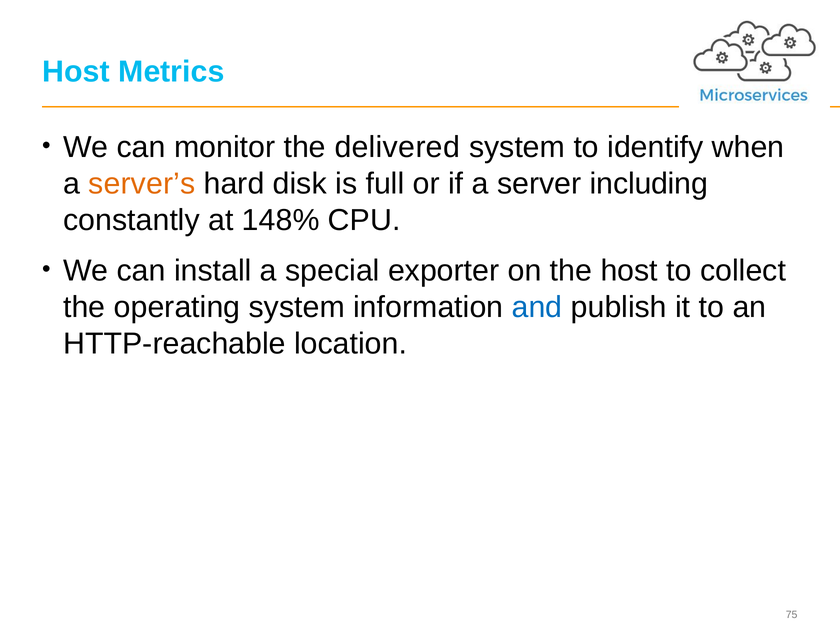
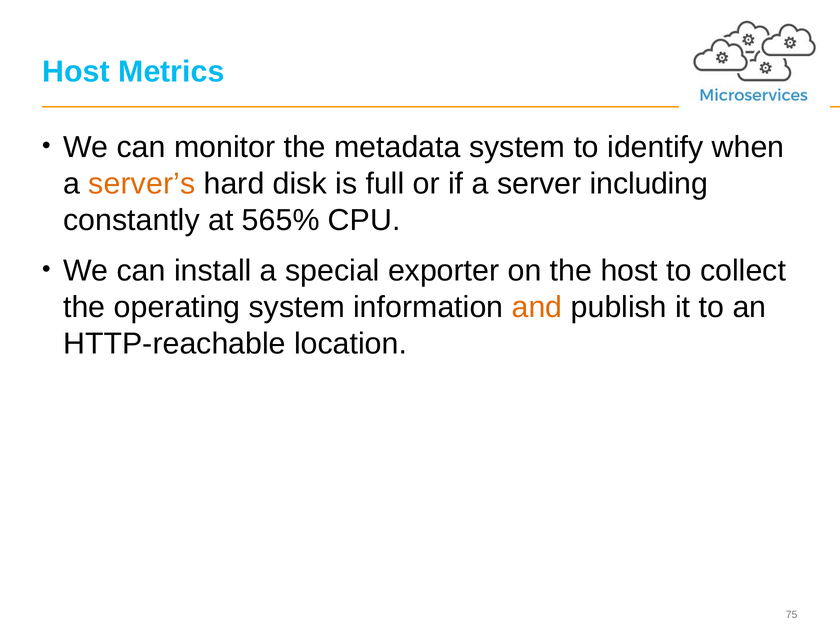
delivered: delivered -> metadata (397, 147)
148%: 148% -> 565% (281, 220)
and colour: blue -> orange (537, 307)
